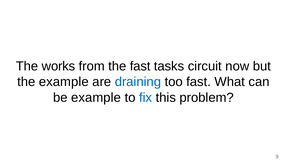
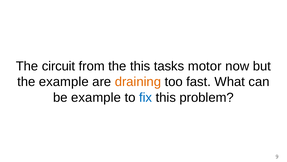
works: works -> circuit (59, 66)
the fast: fast -> this (140, 66)
circuit: circuit -> motor (205, 66)
draining colour: blue -> orange (138, 82)
